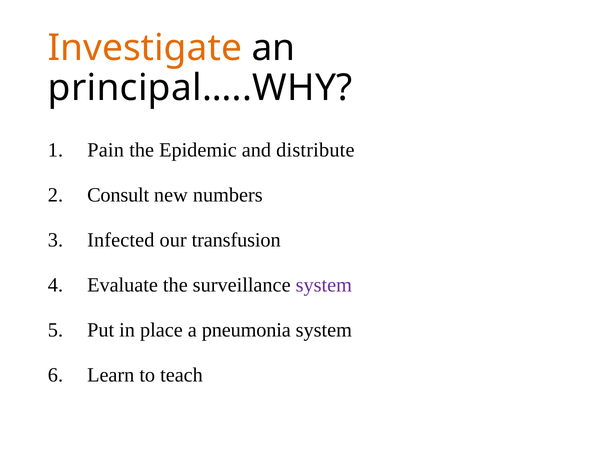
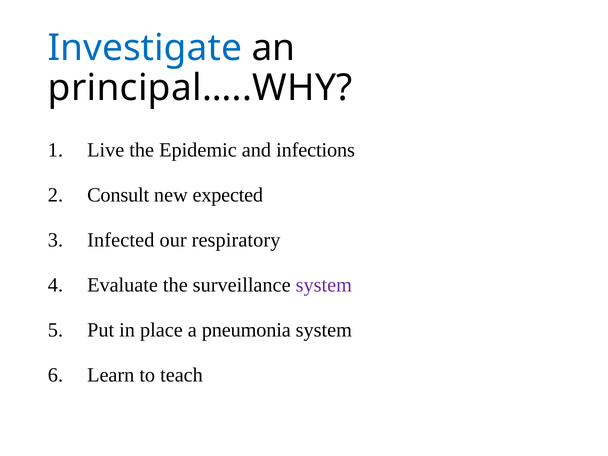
Investigate colour: orange -> blue (145, 48)
Pain: Pain -> Live (106, 150)
distribute: distribute -> infections (316, 150)
numbers: numbers -> expected (228, 195)
transfusion: transfusion -> respiratory (236, 240)
